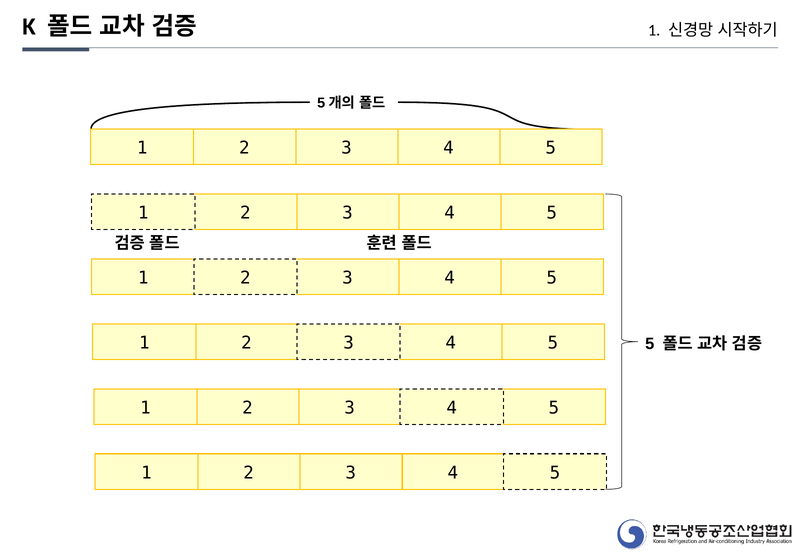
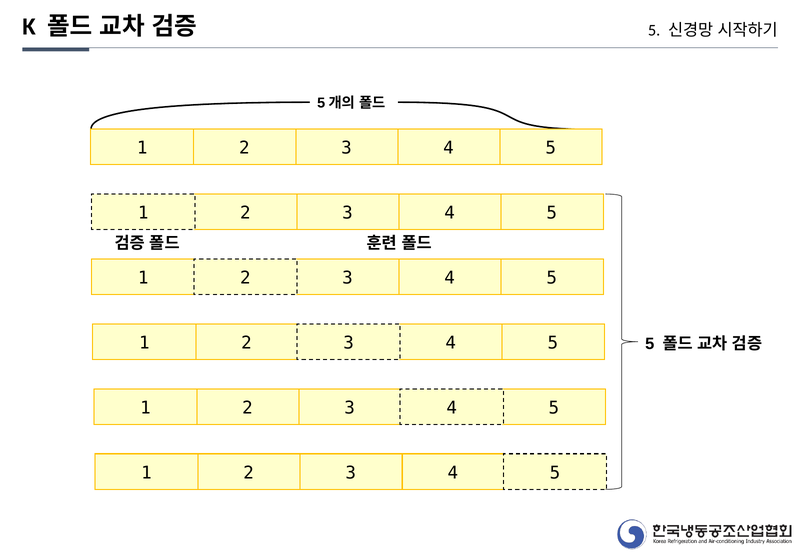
1: 1 -> 5 (654, 30)
